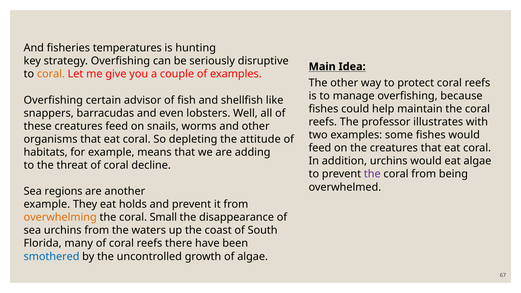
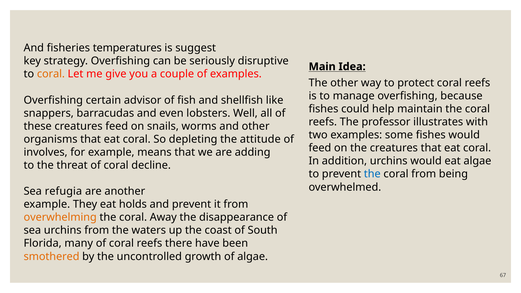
hunting: hunting -> suggest (196, 48)
habitats: habitats -> involves (46, 152)
the colour: purple -> blue (372, 174)
regions: regions -> refugia (63, 191)
Small: Small -> Away (163, 217)
smothered colour: blue -> orange (52, 256)
